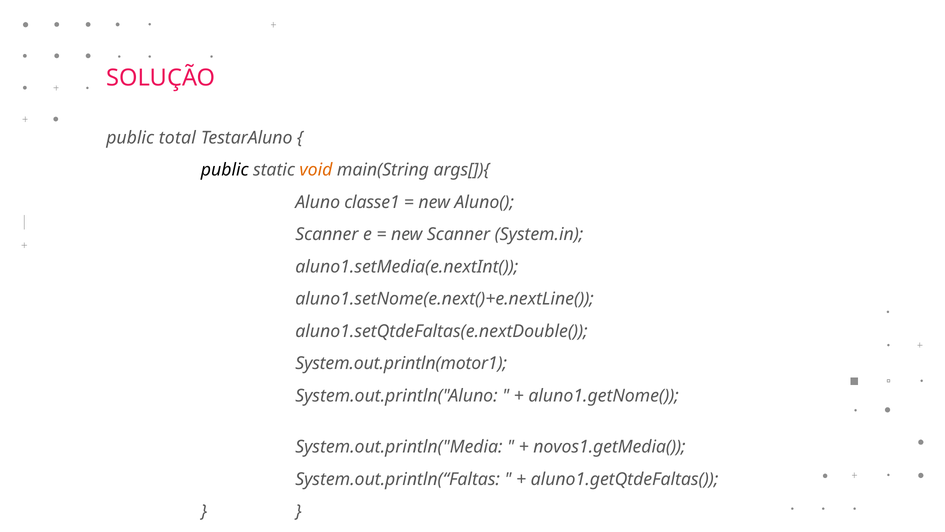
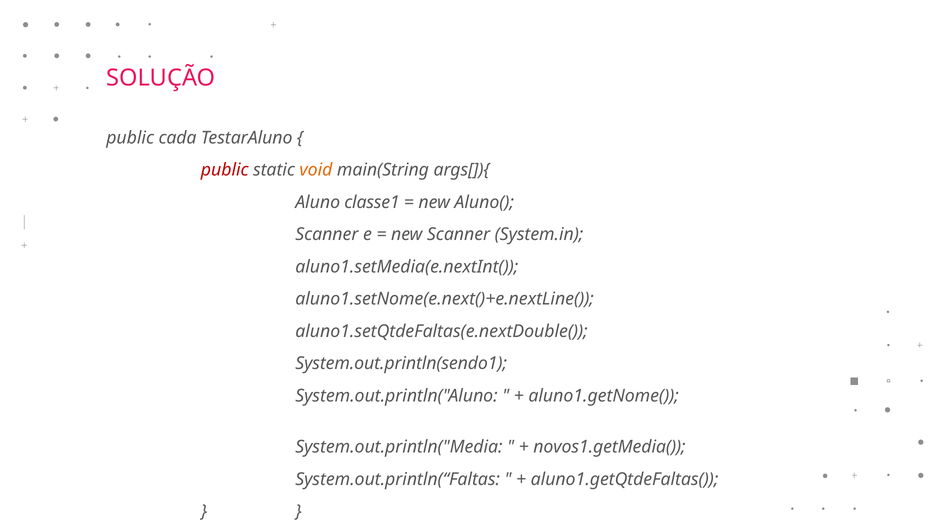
total: total -> cada (178, 138)
public colour: black -> red (225, 170)
System.out.println(motor1: System.out.println(motor1 -> System.out.println(sendo1 (401, 364)
